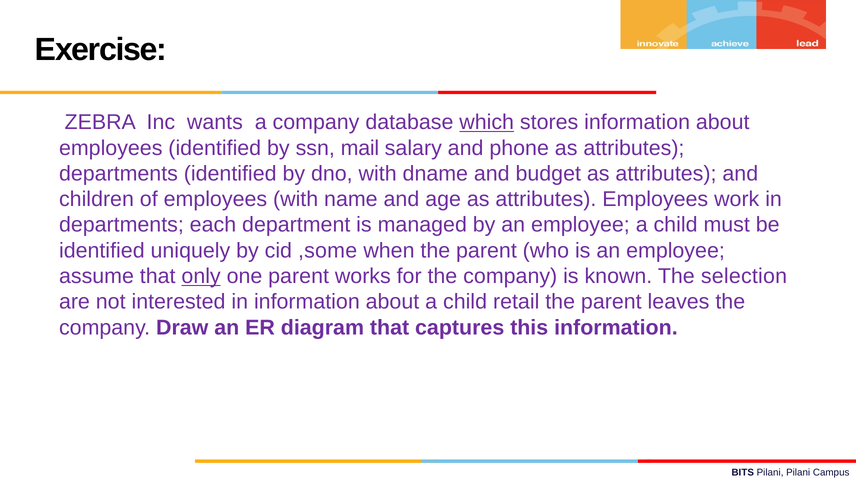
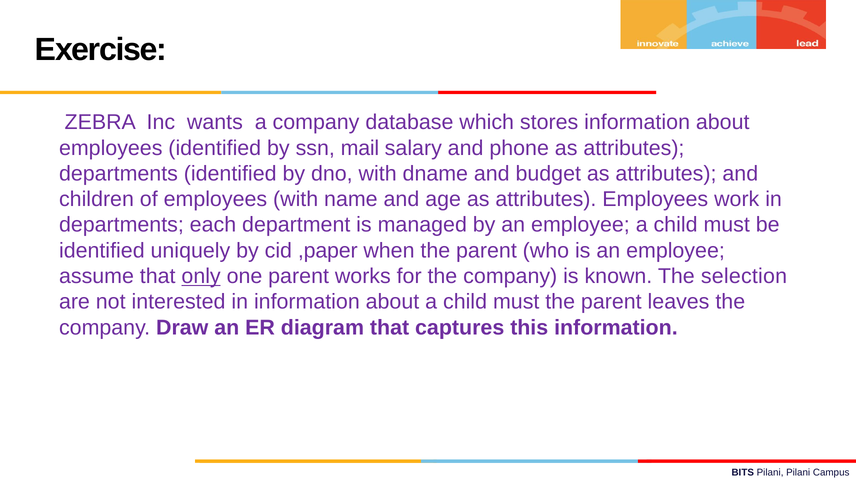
which underline: present -> none (487, 122)
,some: ,some -> ,paper (328, 251)
about a child retail: retail -> must (516, 302)
